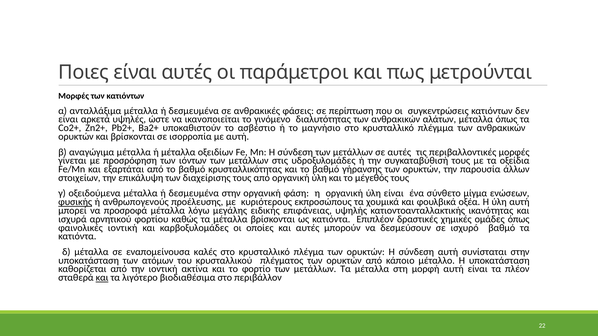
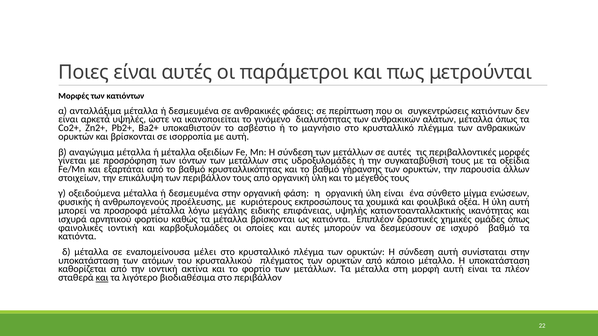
των διαχείρισης: διαχείρισης -> περιβάλλον (207, 178)
φυσικής underline: present -> none (75, 202)
καλές: καλές -> μέλει (205, 252)
